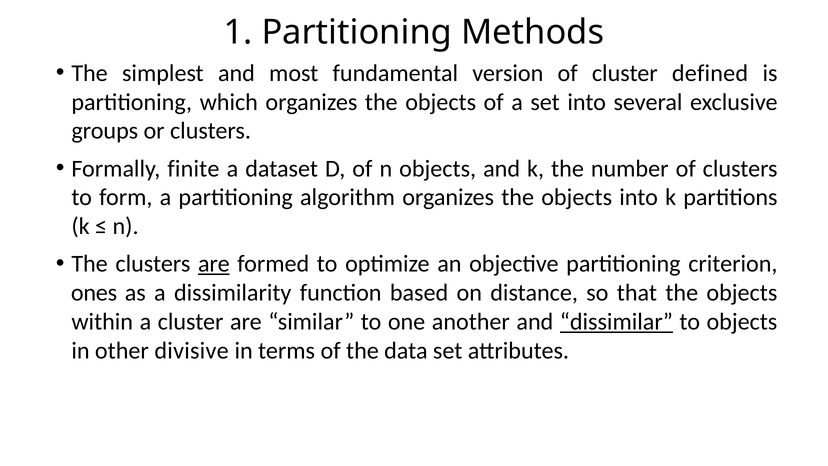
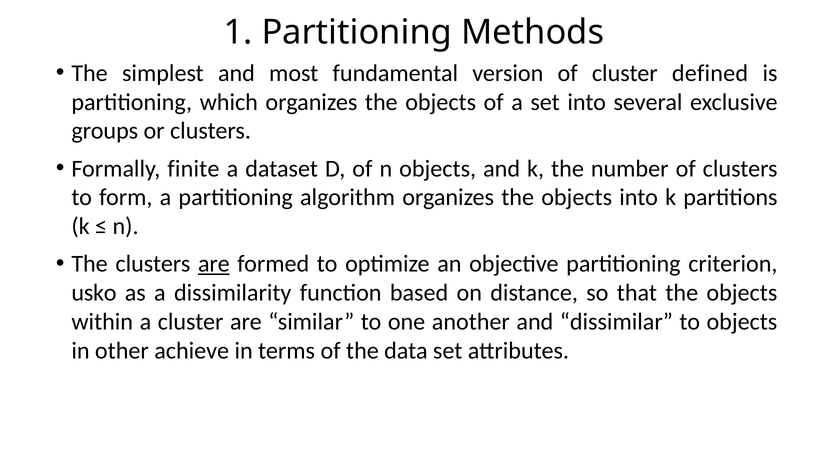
ones: ones -> usko (94, 293)
dissimilar underline: present -> none (616, 322)
divisive: divisive -> achieve (192, 351)
